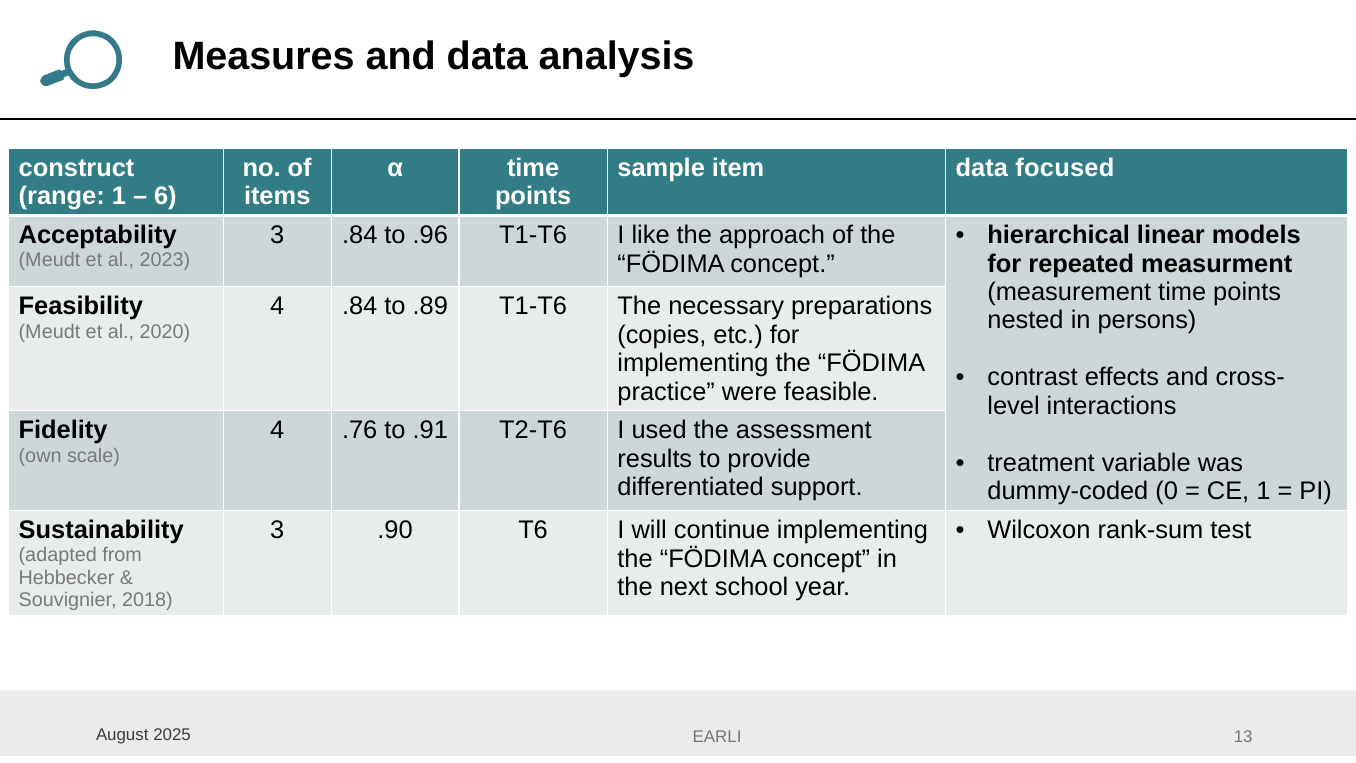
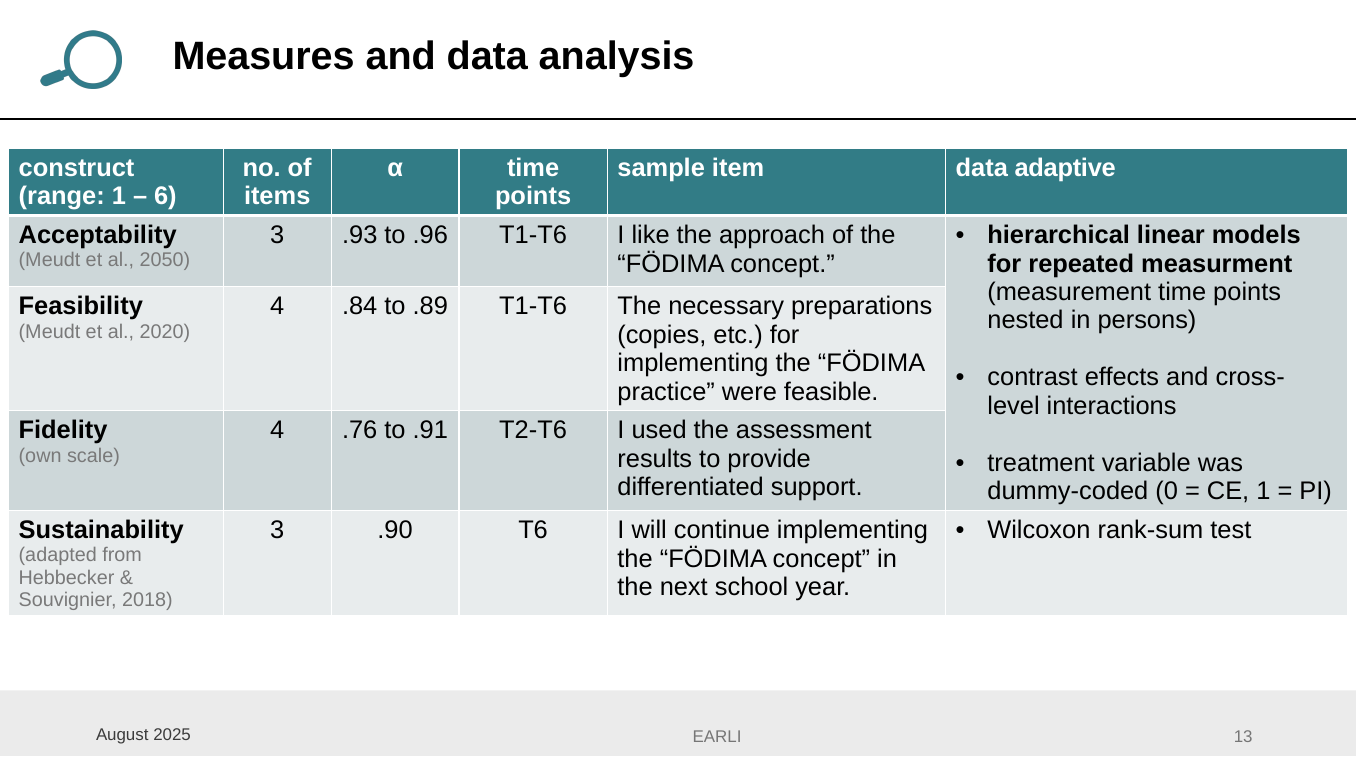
focused: focused -> adaptive (1065, 168)
3 .84: .84 -> .93 (360, 235)
2023: 2023 -> 2050 (165, 260)
